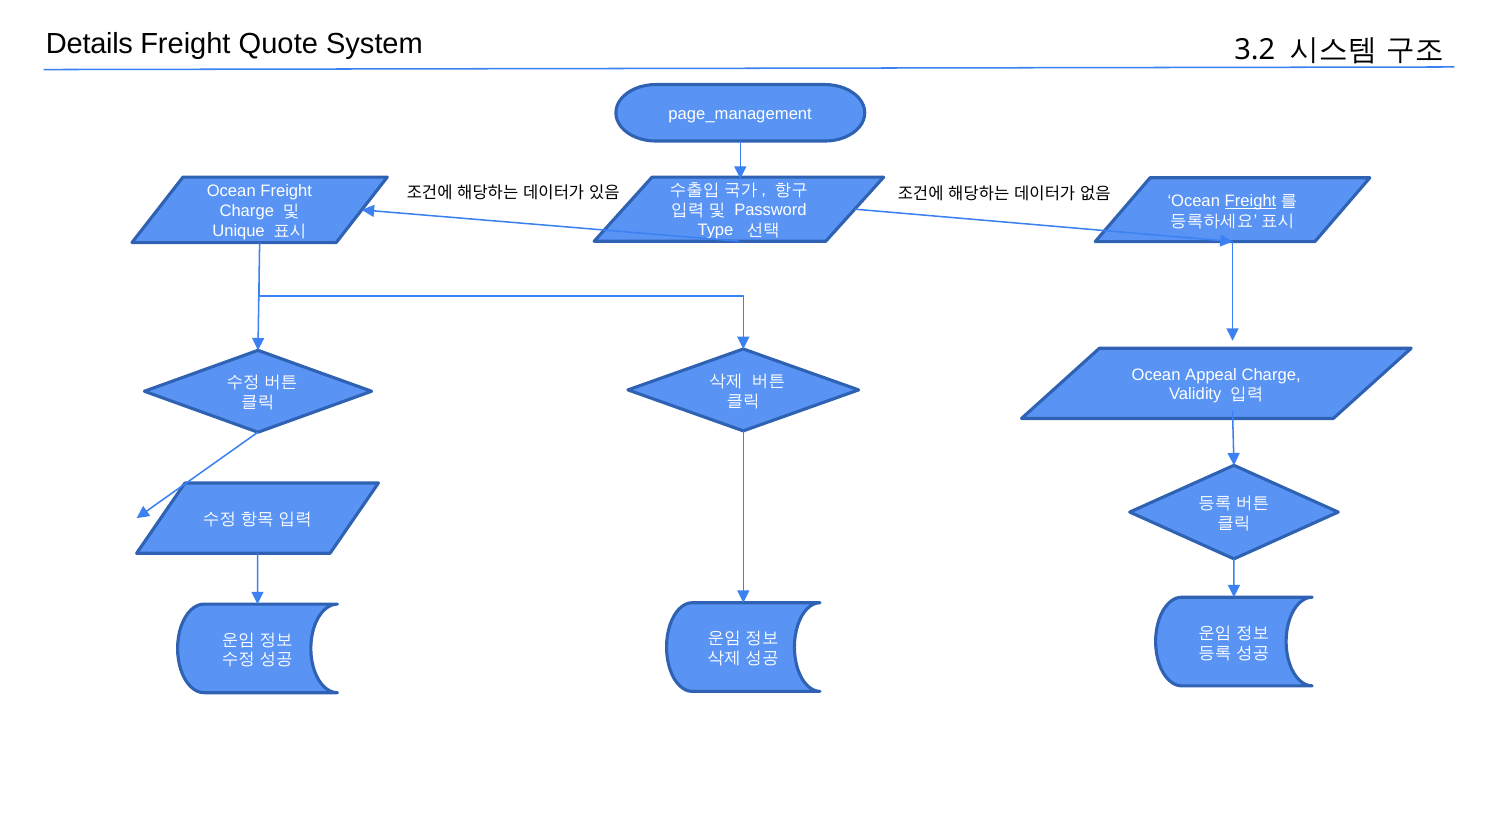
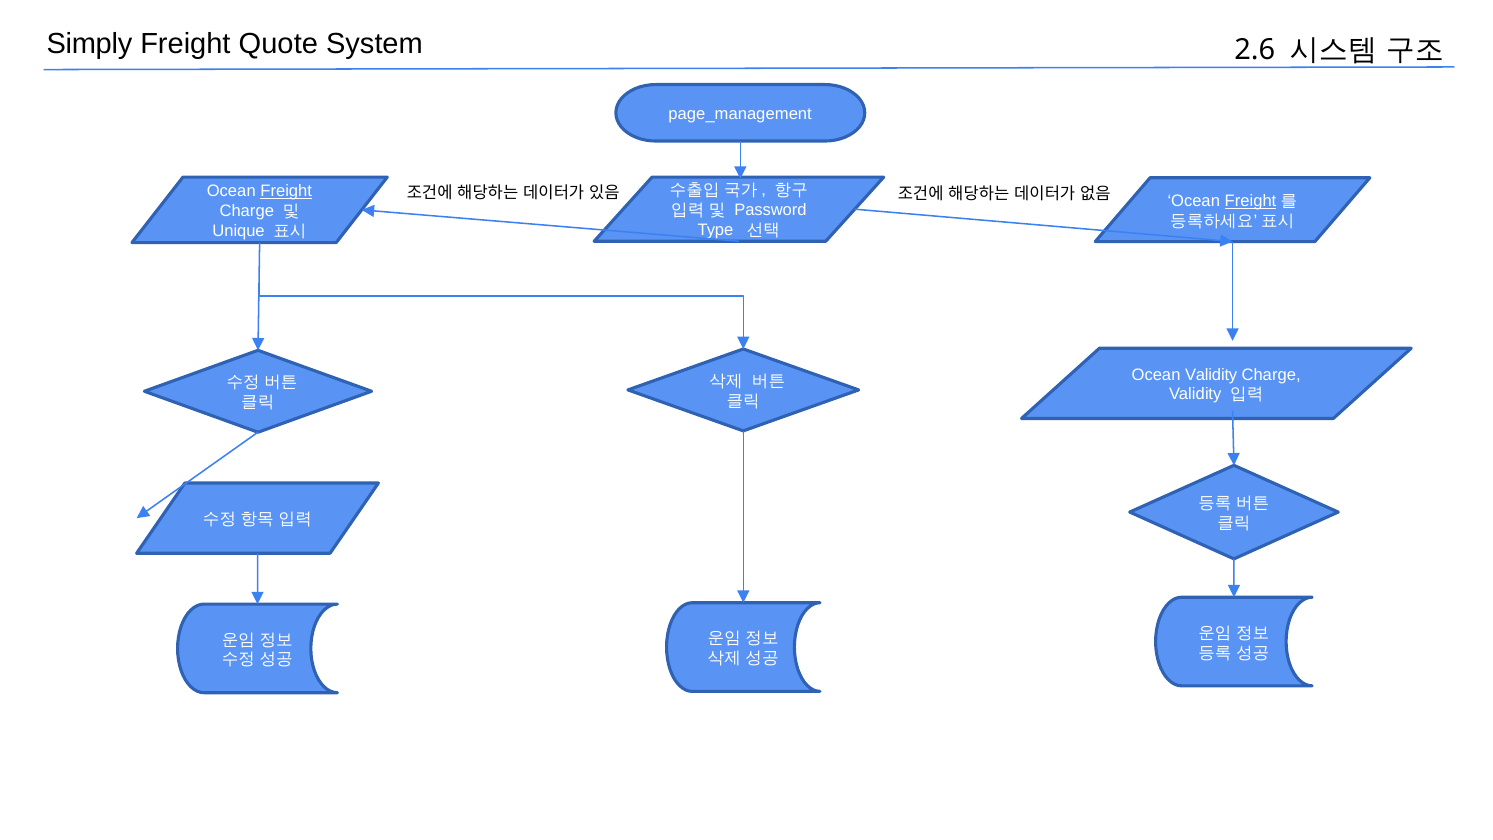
Details: Details -> Simply (89, 44)
3.2: 3.2 -> 2.6 (1255, 50)
Freight underline: none -> present (286, 191)
Ocean Appeal: Appeal -> Validity (1211, 374)
